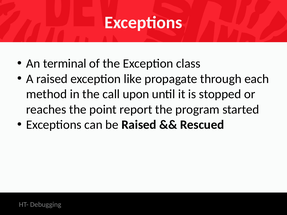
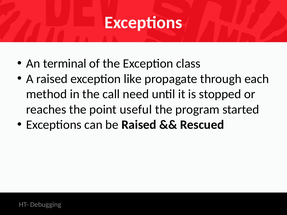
upon: upon -> need (136, 94)
report: report -> useful (136, 110)
